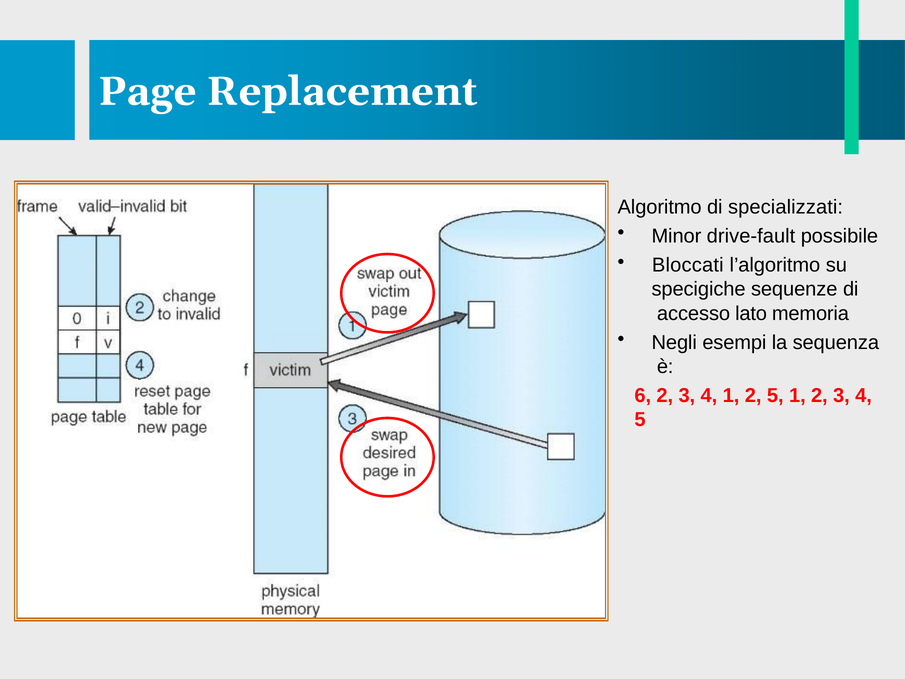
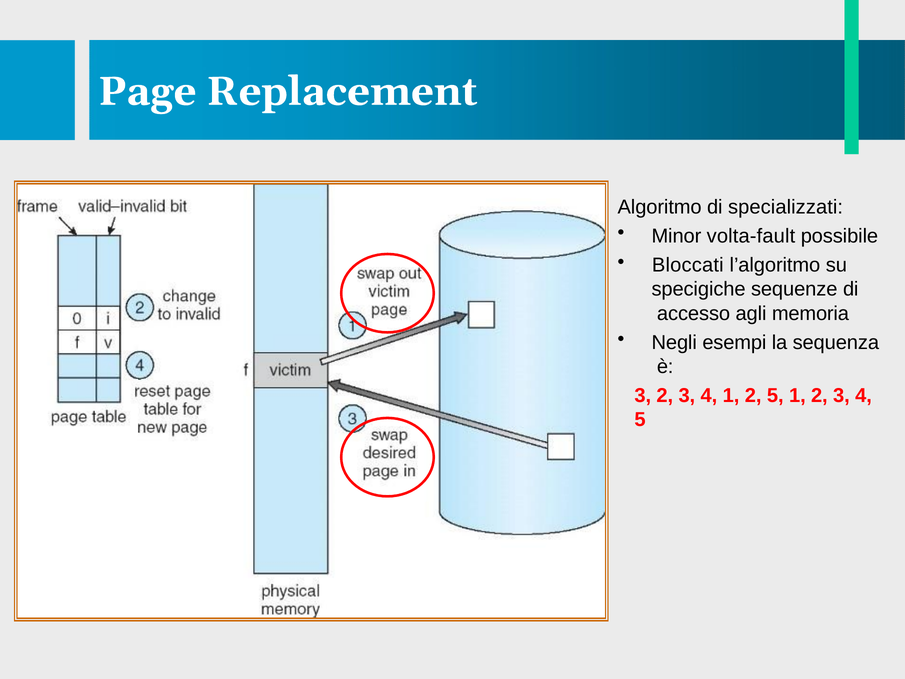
drive-fault: drive-fault -> volta-fault (751, 236)
lato: lato -> agli (751, 313)
6: 6 -> 3 (643, 395)
